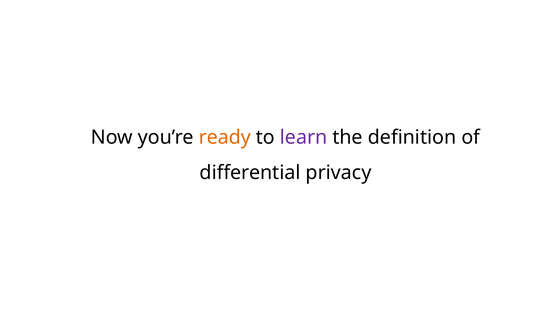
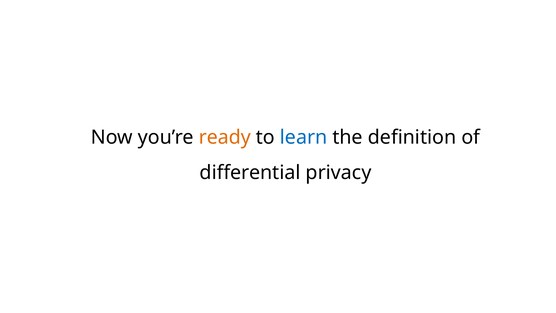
learn colour: purple -> blue (304, 137)
